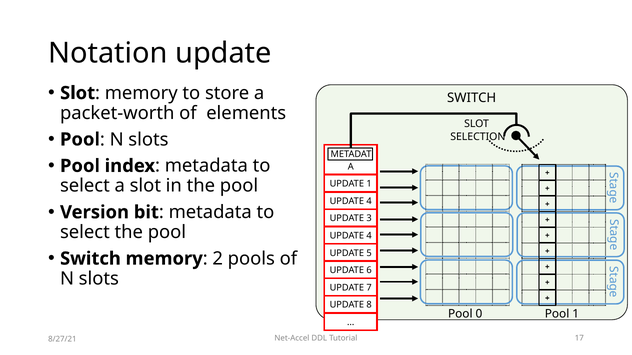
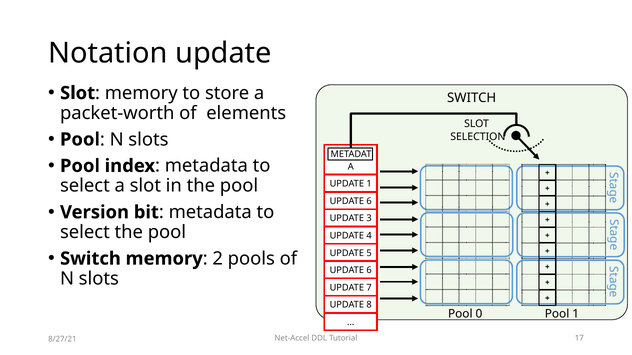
4: 4 -> 6 (369, 201)
